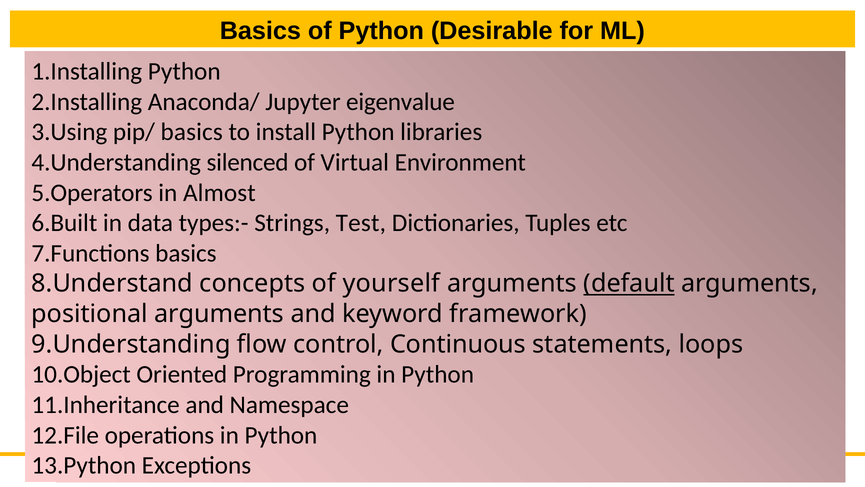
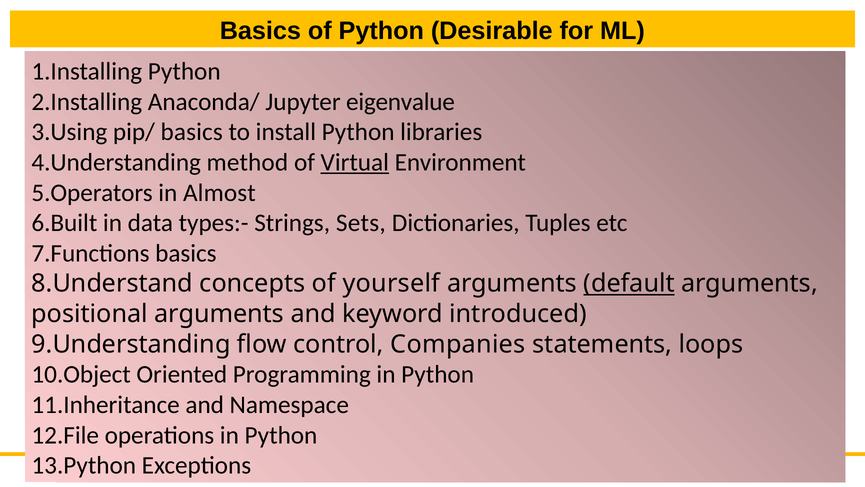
silenced: silenced -> method (247, 162)
Virtual underline: none -> present (355, 162)
Test: Test -> Sets (361, 223)
framework: framework -> introduced (518, 314)
Continuous: Continuous -> Companies (458, 344)
